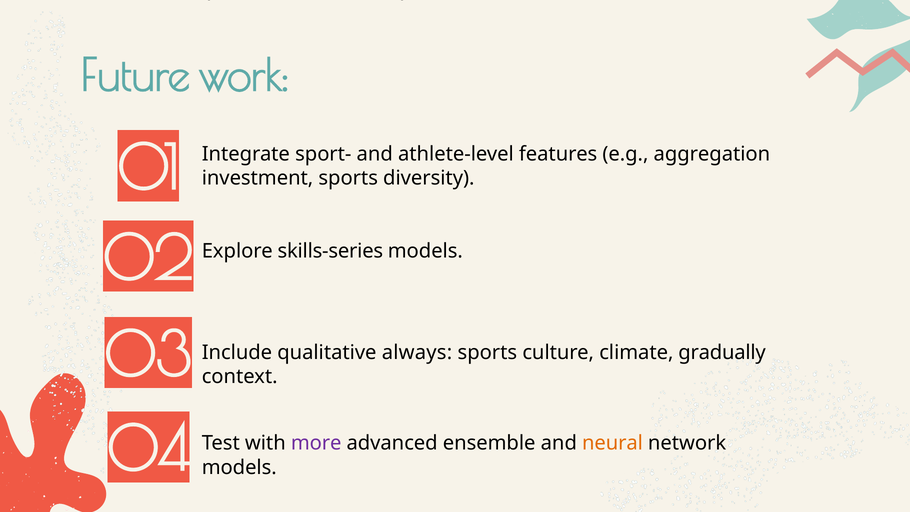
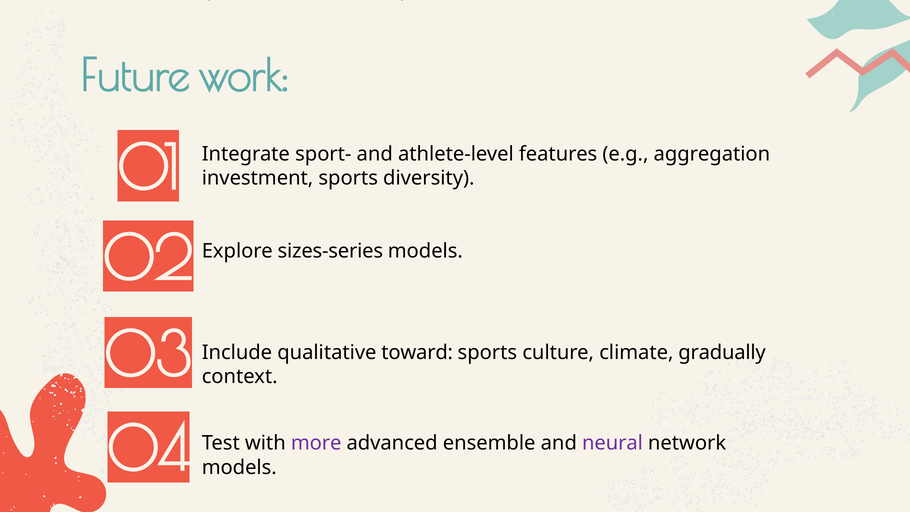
skills-series: skills-series -> sizes-series (330, 251)
always: always -> toward (417, 352)
neural colour: orange -> purple (612, 443)
